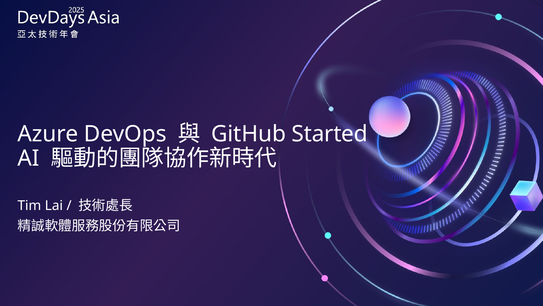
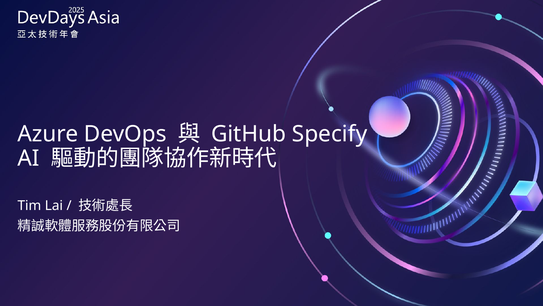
Started: Started -> Specify (330, 134)
